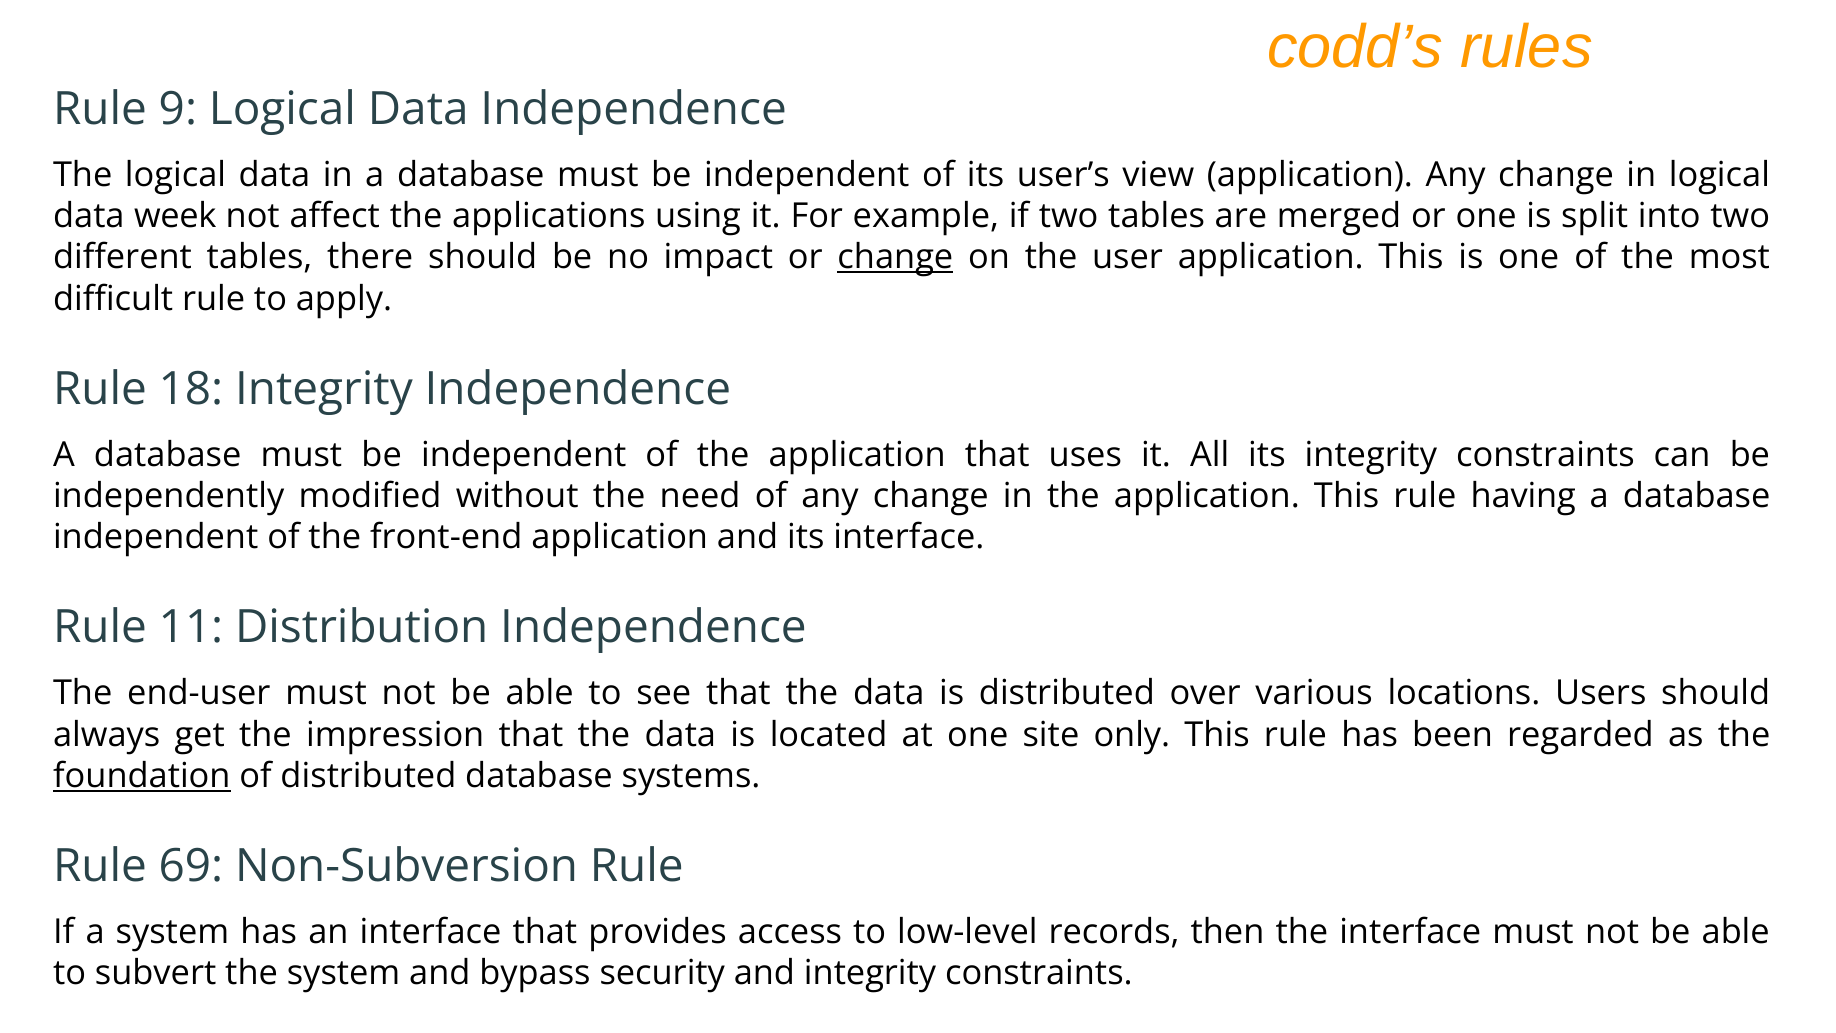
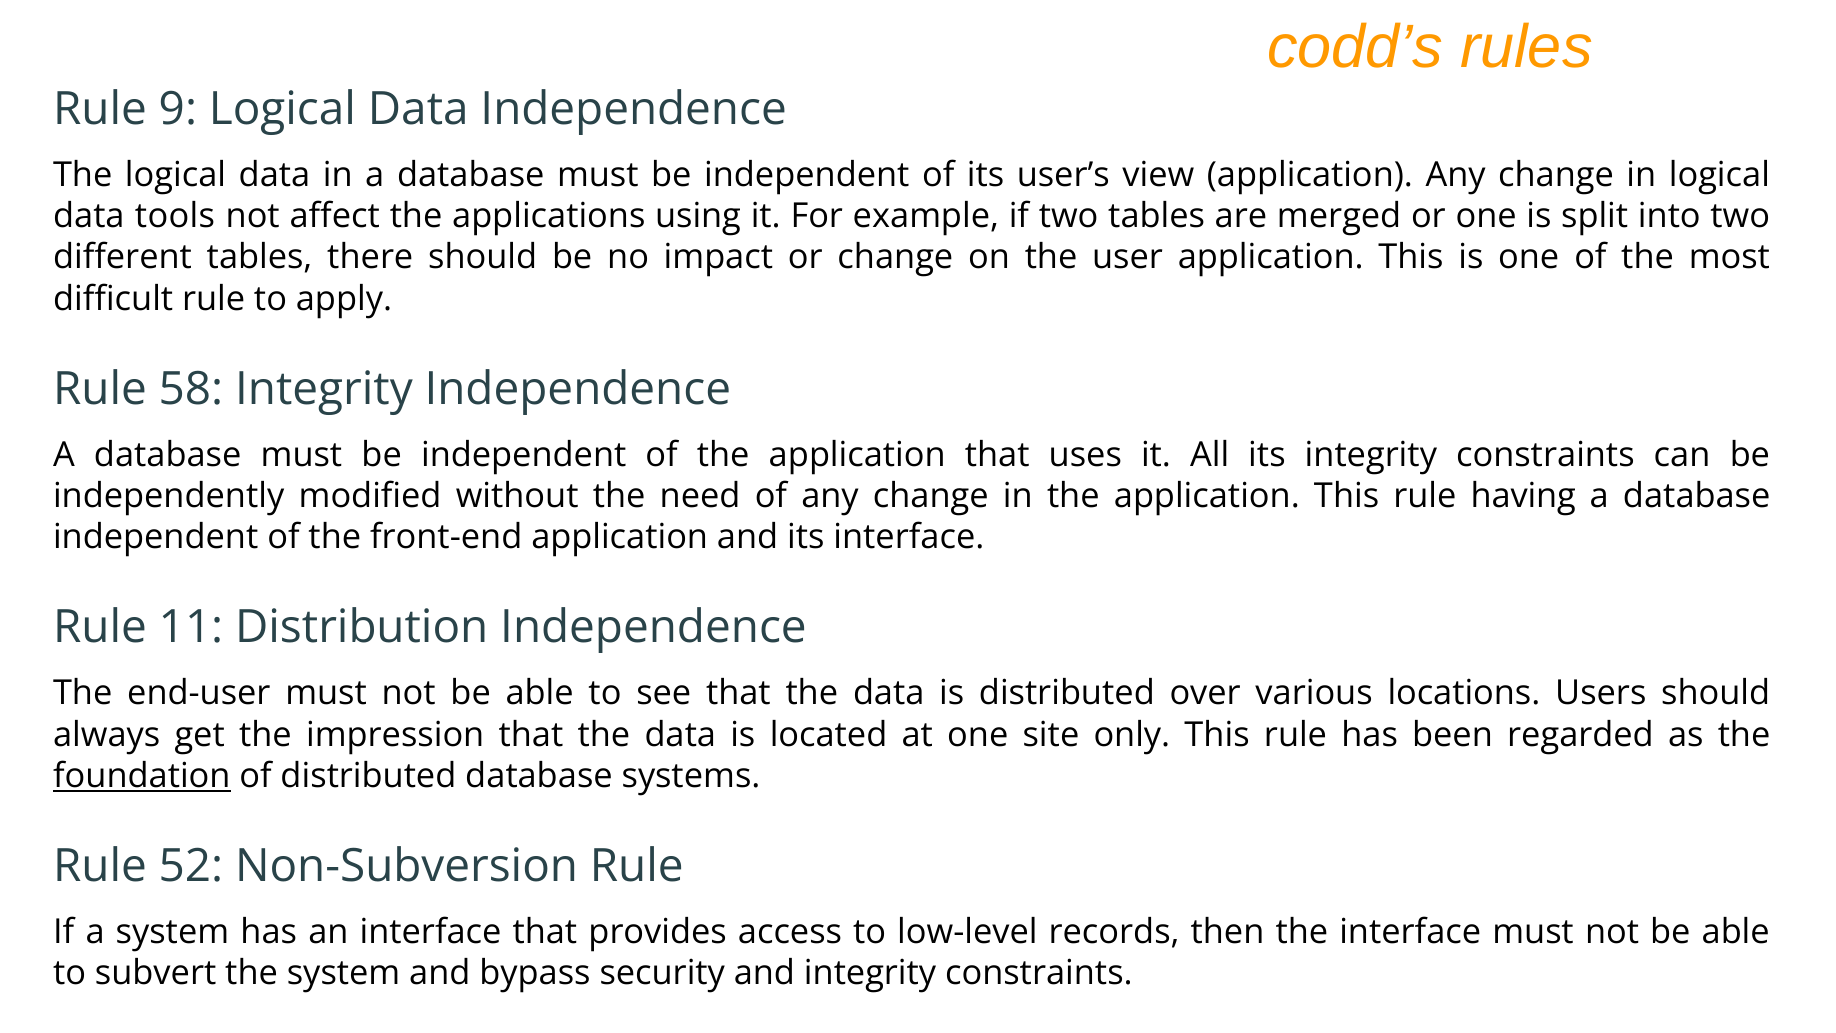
week: week -> tools (175, 216)
change underline: present -> none (895, 257)
18: 18 -> 58 (191, 389)
69: 69 -> 52 (191, 866)
